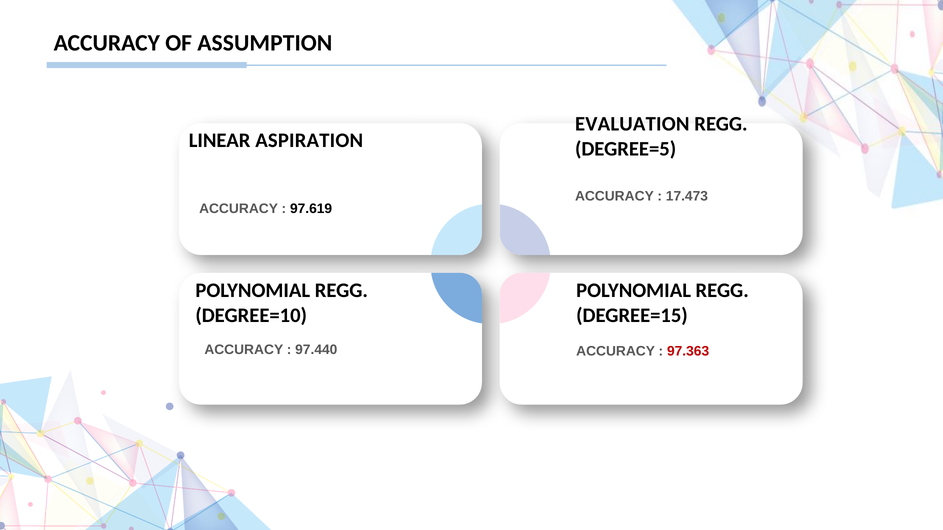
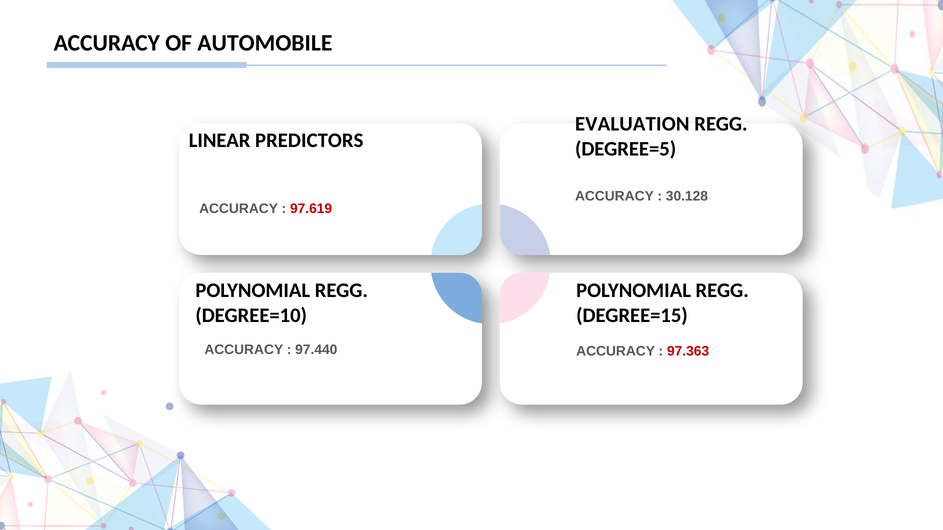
ASSUMPTION: ASSUMPTION -> AUTOMOBILE (265, 43)
ASPIRATION: ASPIRATION -> PREDICTORS (309, 141)
17.473: 17.473 -> 30.128 (687, 197)
97.619 colour: black -> red (311, 209)
